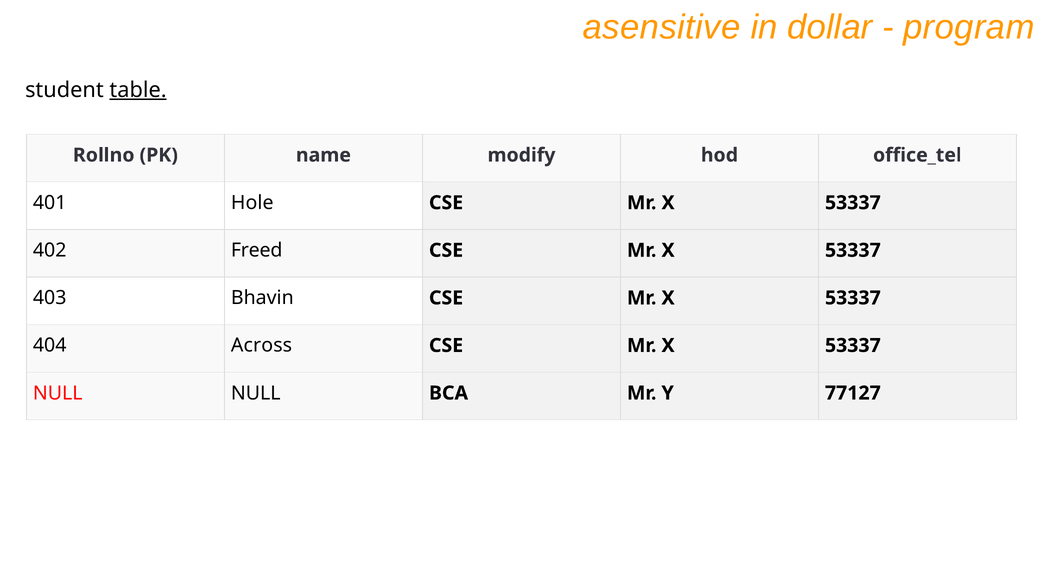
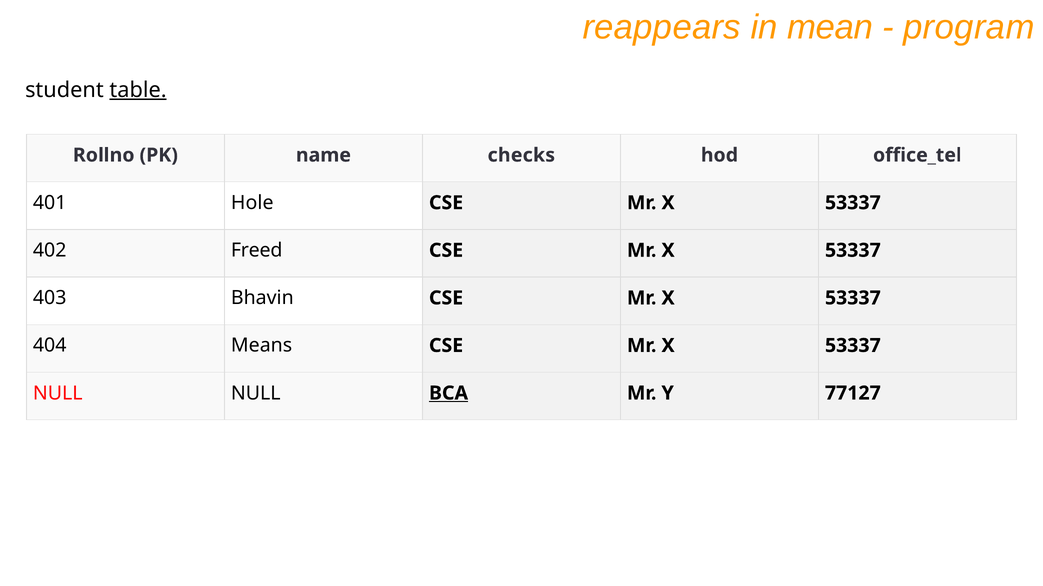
asensitive: asensitive -> reappears (662, 27)
dollar: dollar -> mean (830, 27)
modify: modify -> checks (521, 155)
Across: Across -> Means (262, 346)
BCA underline: none -> present (449, 394)
